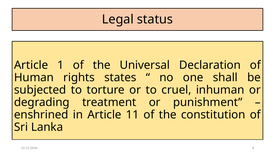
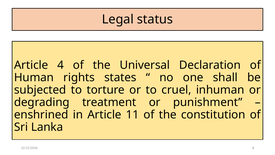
1: 1 -> 4 (61, 65)
